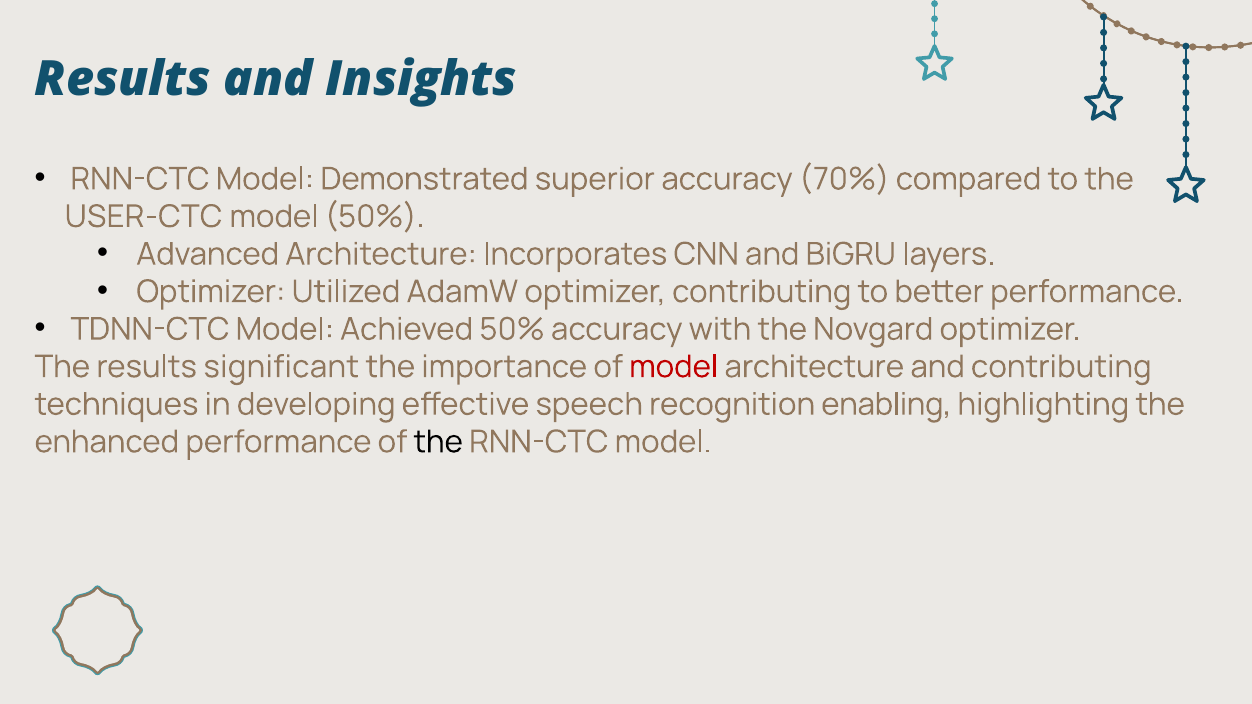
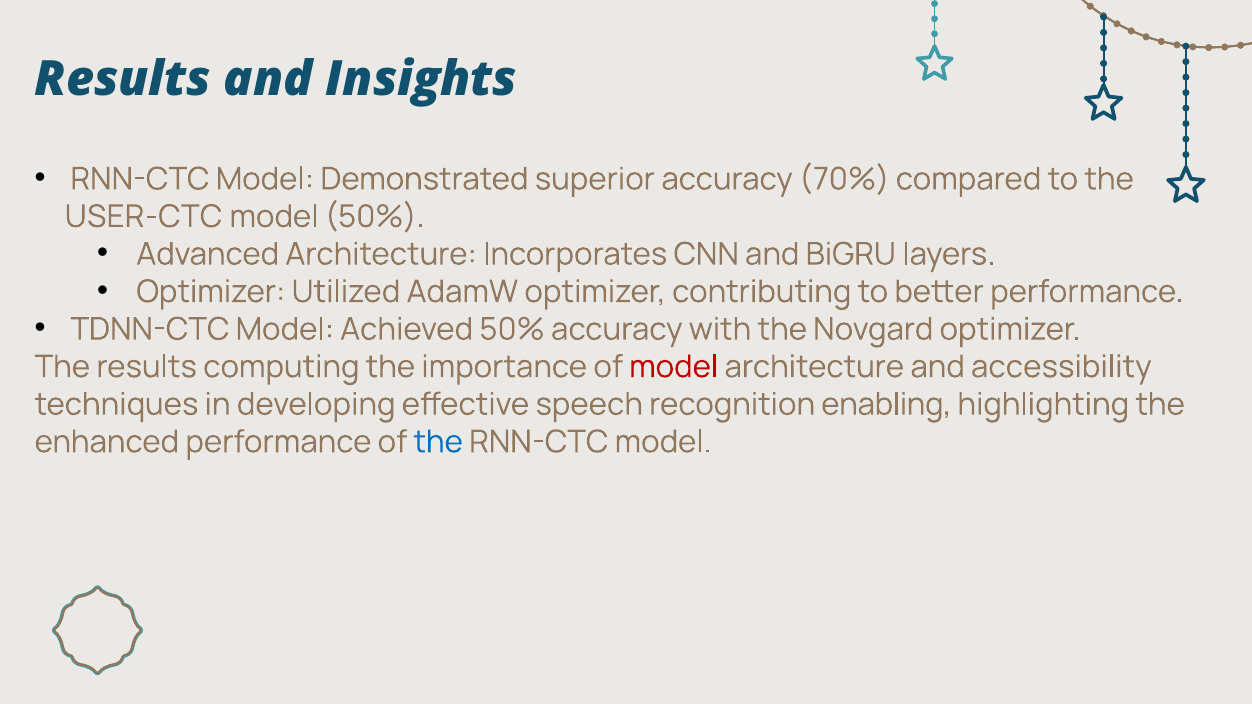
significant: significant -> computing (281, 367)
and contributing: contributing -> accessibility (1061, 367)
the colour: black -> blue (438, 442)
